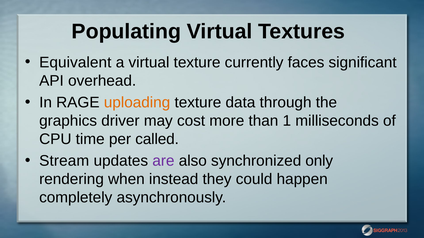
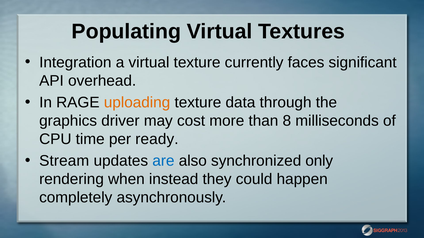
Equivalent: Equivalent -> Integration (75, 63)
1: 1 -> 8 (287, 121)
called: called -> ready (157, 139)
are colour: purple -> blue (163, 161)
